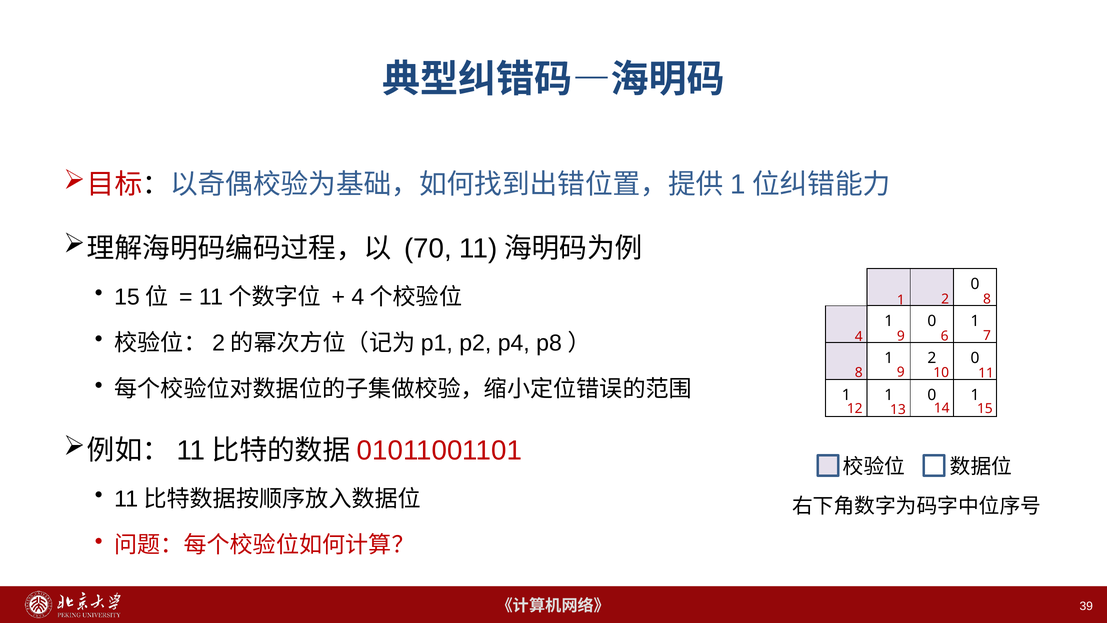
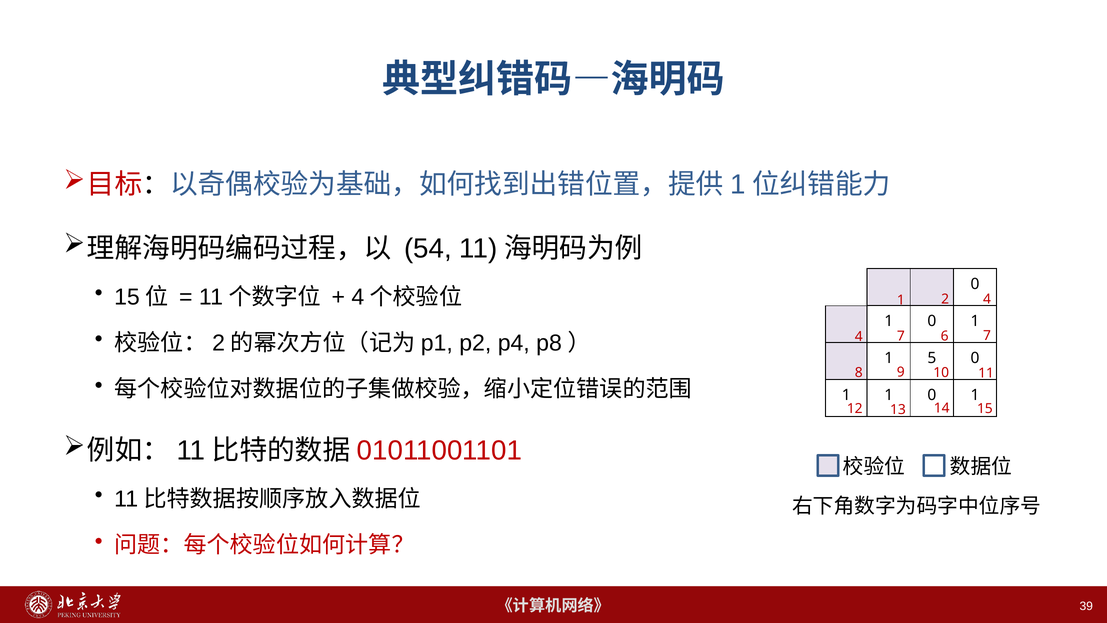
70: 70 -> 54 (428, 248)
2 8: 8 -> 4 (987, 299)
4 9: 9 -> 7 (901, 336)
2: 2 -> 5 (932, 358)
